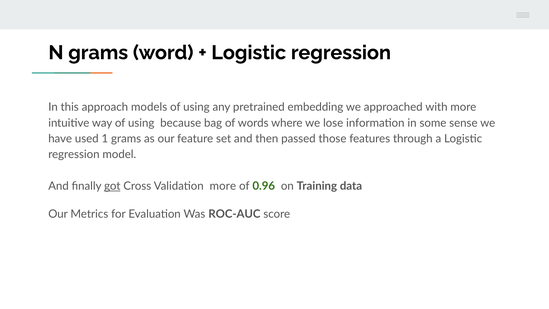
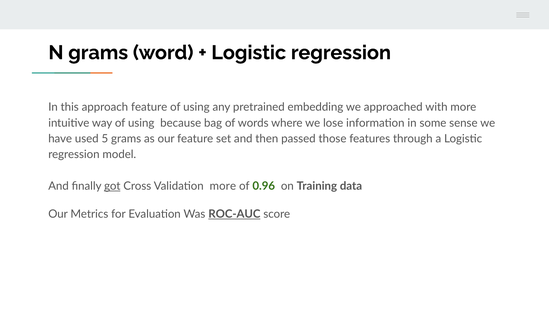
approach models: models -> feature (149, 107)
1: 1 -> 5 (105, 139)
ROC-AUC underline: none -> present (234, 214)
